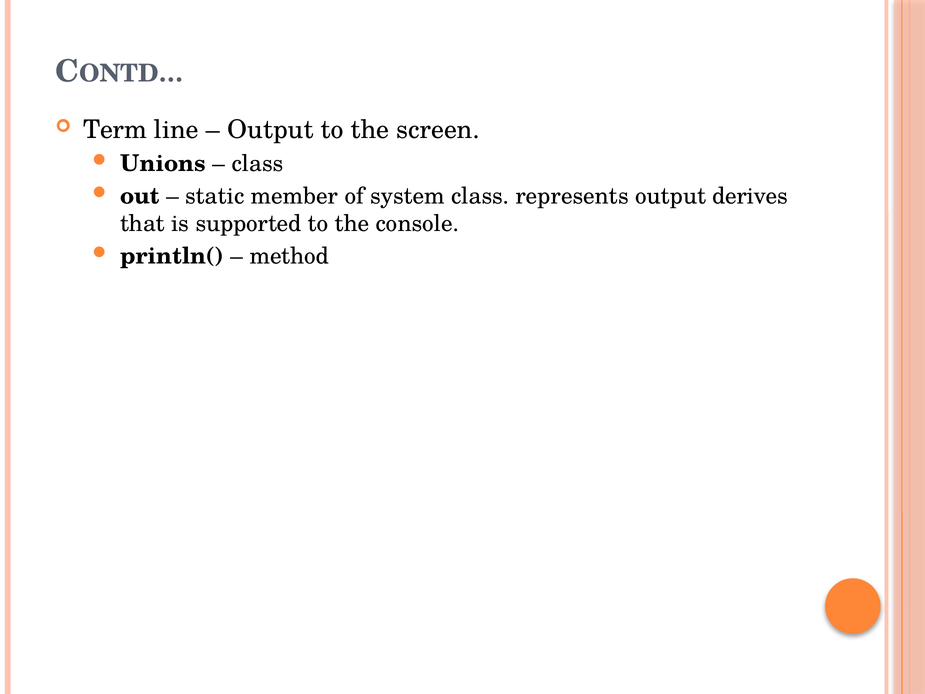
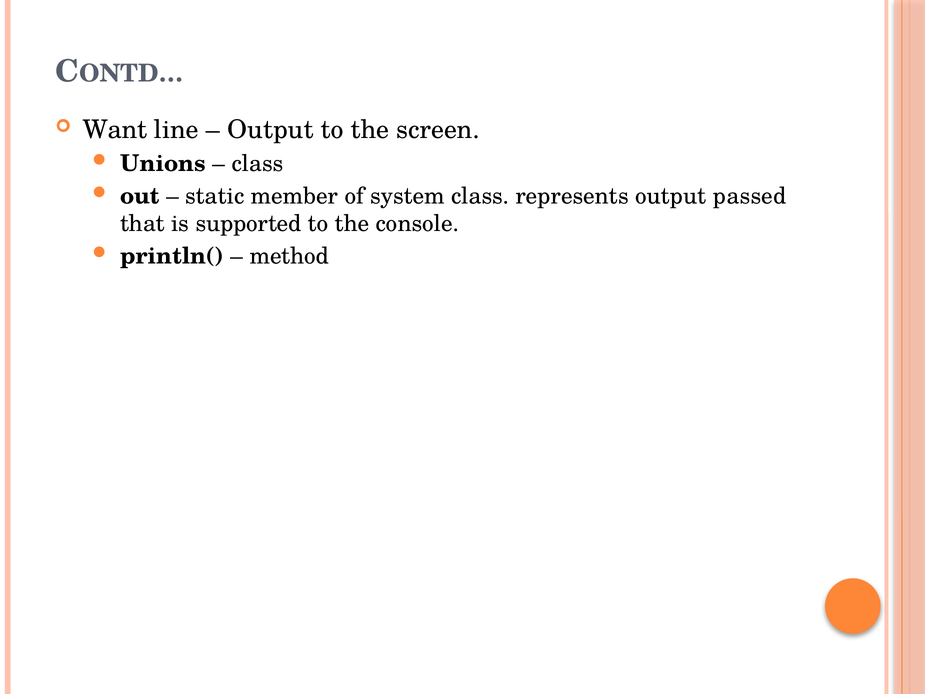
Term: Term -> Want (115, 130)
derives: derives -> passed (750, 196)
